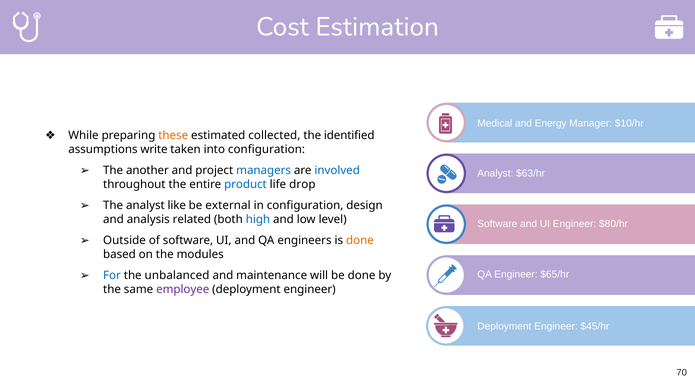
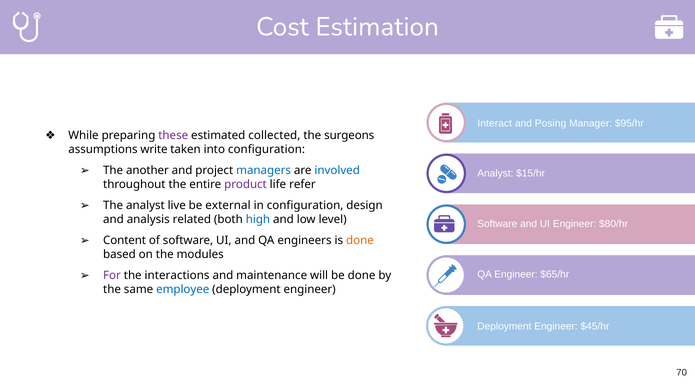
Medical: Medical -> Interact (495, 123)
Energy: Energy -> Posing (551, 123)
$10/hr: $10/hr -> $95/hr (629, 123)
these colour: orange -> purple (173, 135)
identified: identified -> surgeons (349, 135)
$63/hr: $63/hr -> $15/hr (531, 174)
product colour: blue -> purple (245, 184)
drop: drop -> refer (302, 184)
like: like -> live (177, 205)
Outside: Outside -> Content (125, 240)
For colour: blue -> purple (112, 275)
unbalanced: unbalanced -> interactions (177, 275)
employee colour: purple -> blue (183, 289)
